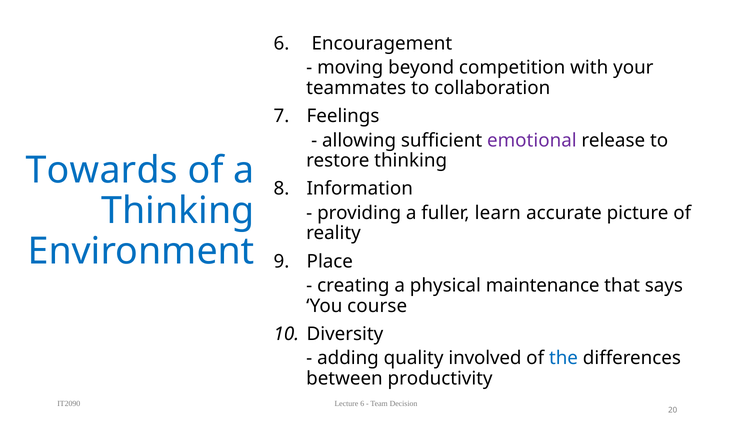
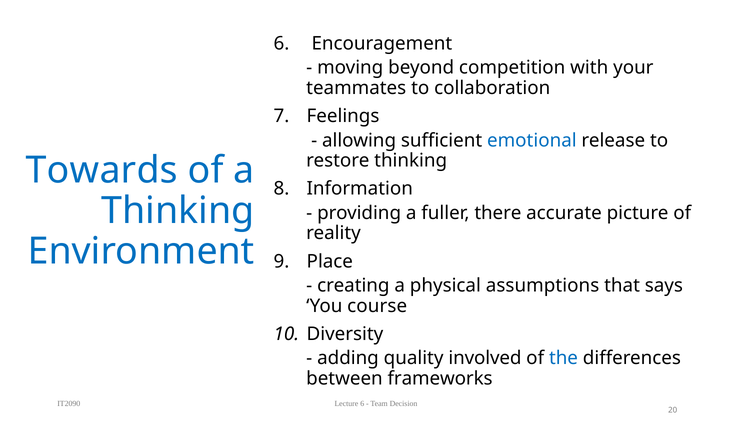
emotional colour: purple -> blue (532, 140)
learn: learn -> there (498, 213)
maintenance: maintenance -> assumptions (543, 286)
productivity: productivity -> frameworks (440, 379)
